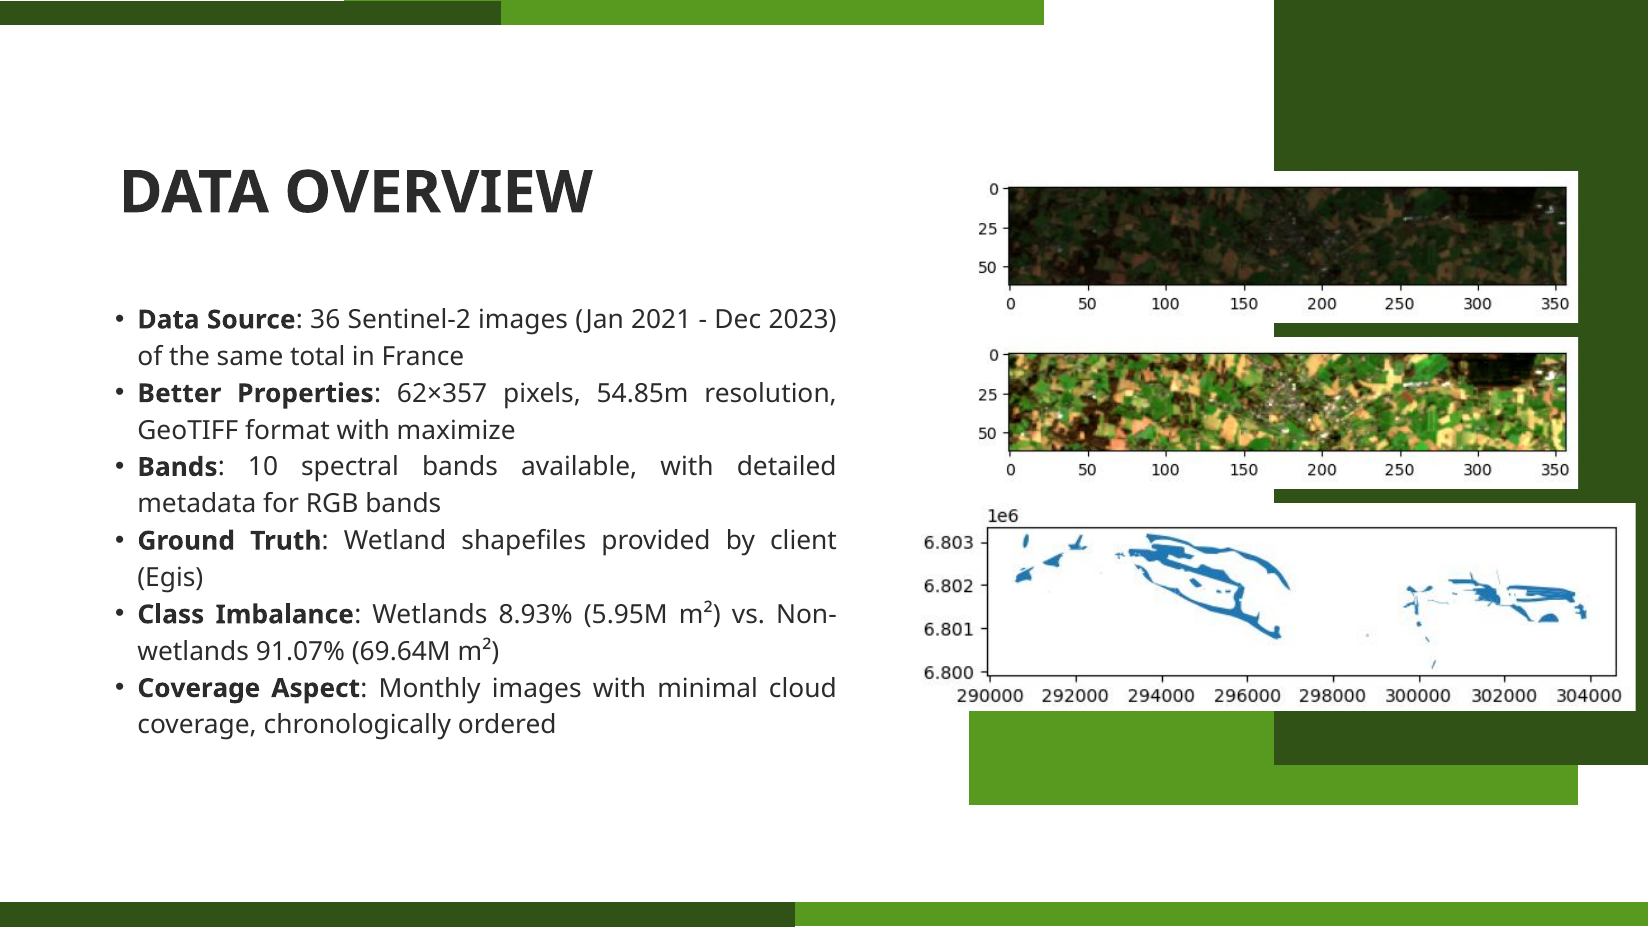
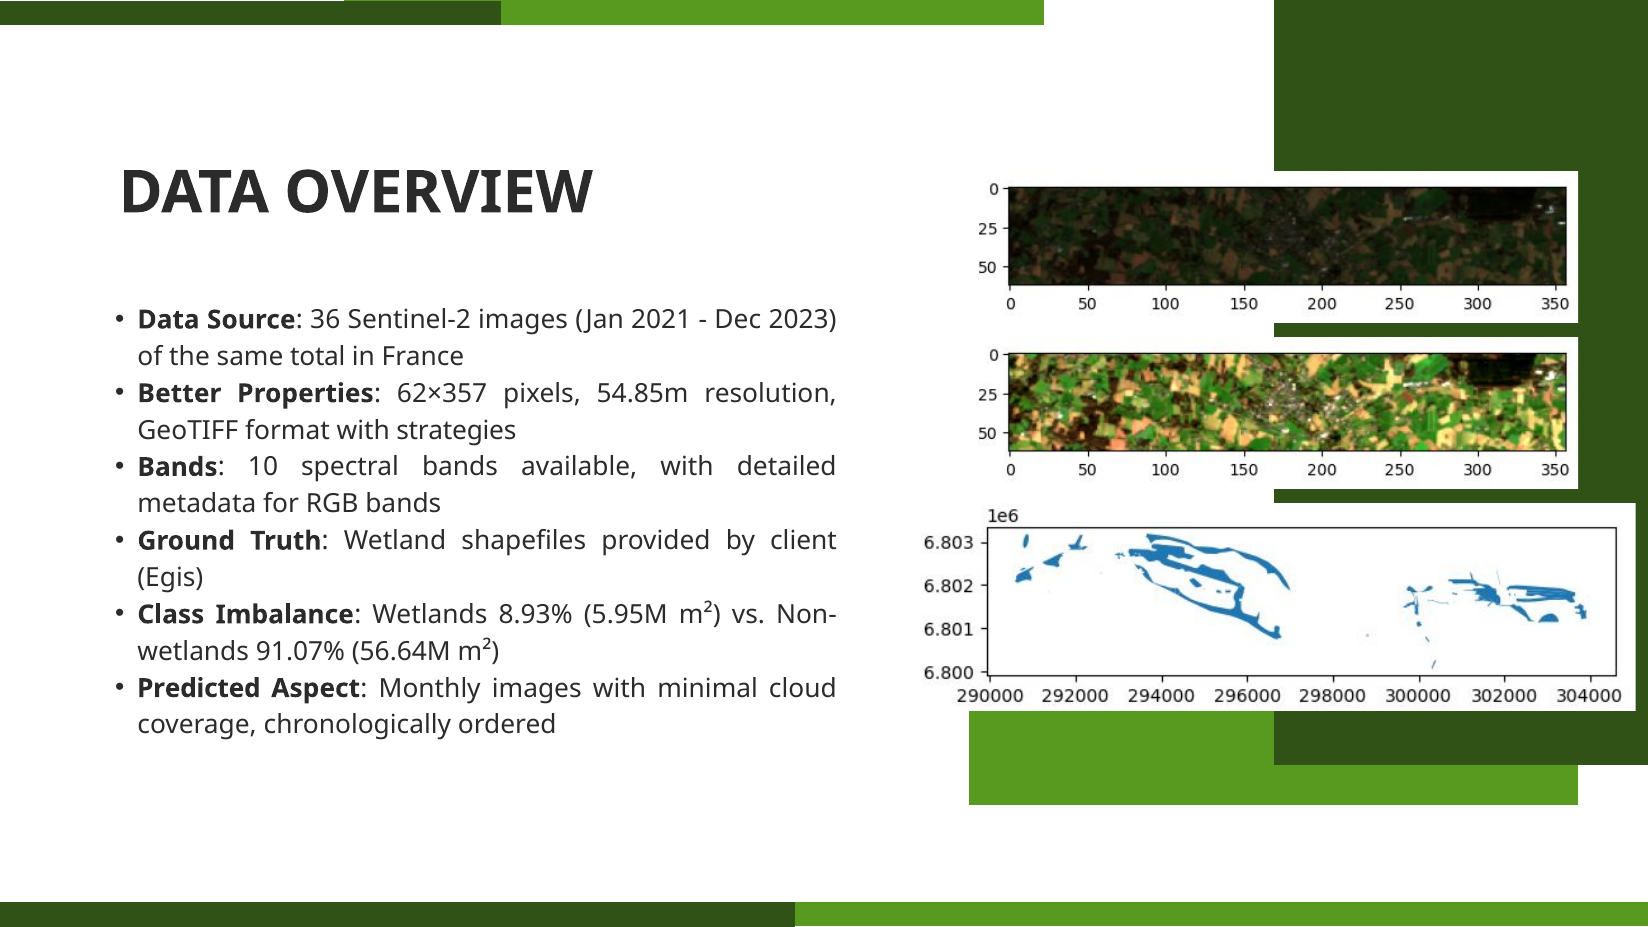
maximize: maximize -> strategies (456, 430)
69.64M: 69.64M -> 56.64M (401, 651)
Coverage: Coverage -> Predicted (199, 688)
